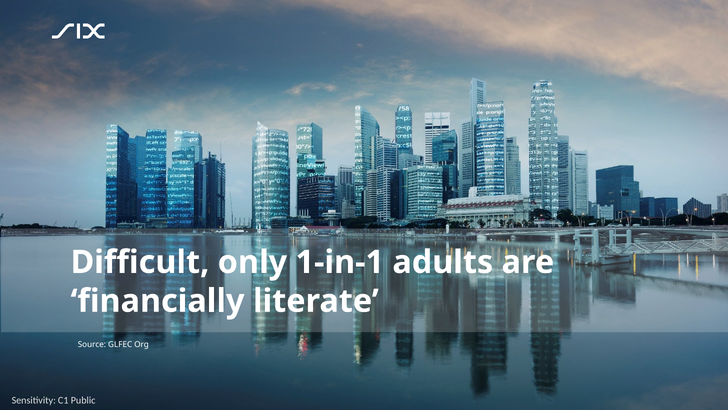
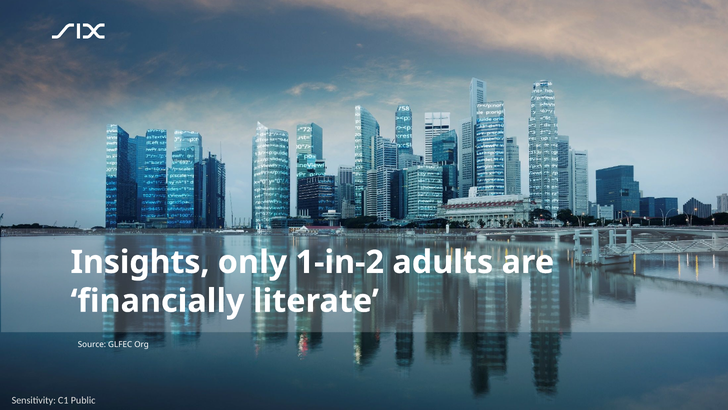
Difficult: Difficult -> Insights (140, 262)
1-in-1: 1-in-1 -> 1-in-2 (340, 262)
